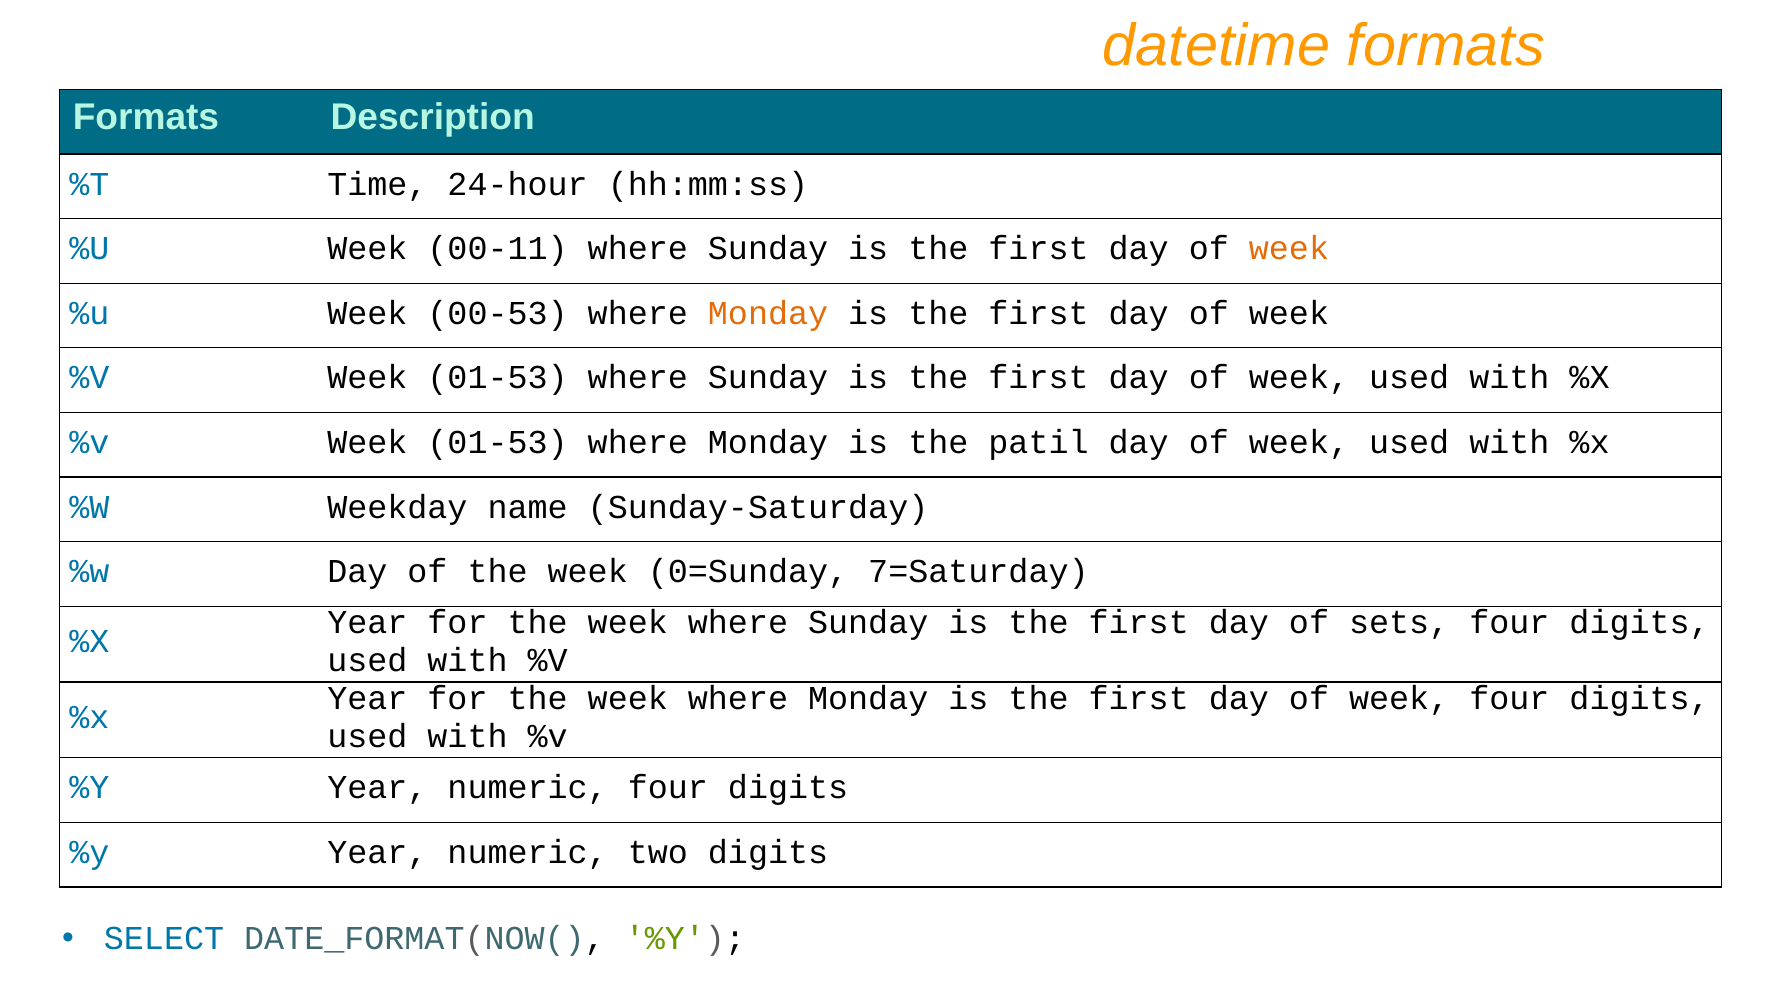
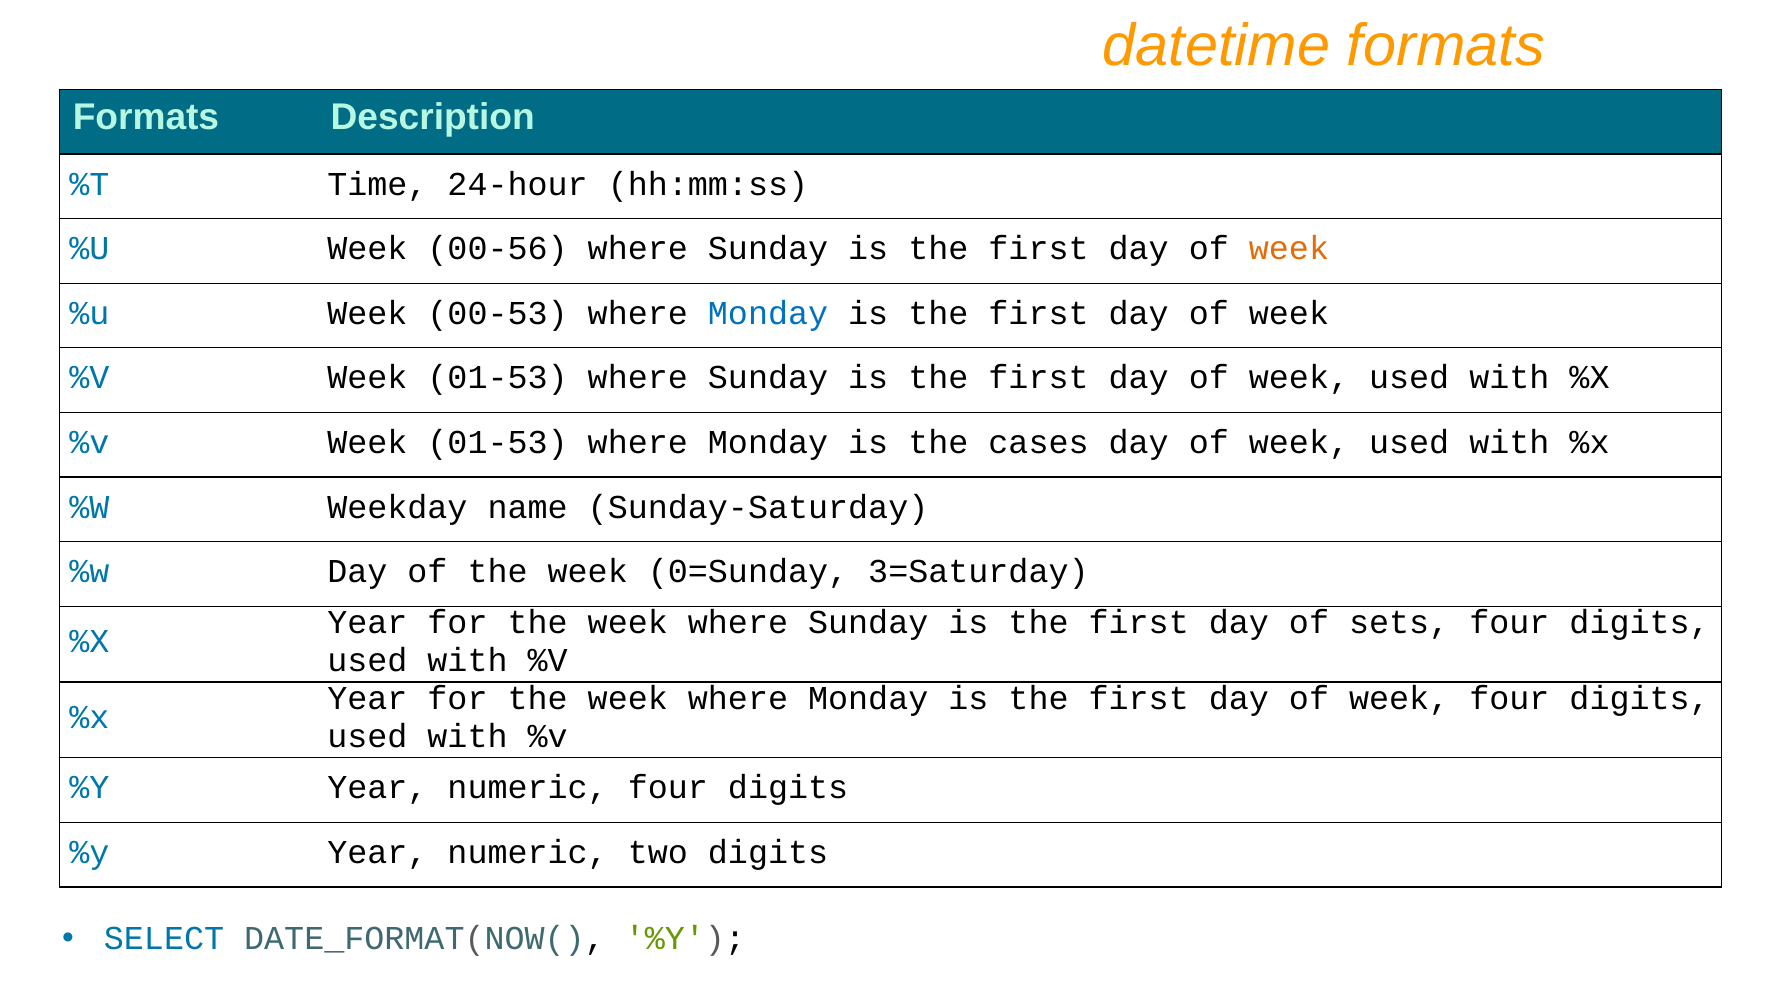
00-11: 00-11 -> 00-56 (498, 249)
Monday colour: orange -> blue (768, 313)
patil: patil -> cases (1039, 442)
7=Saturday: 7=Saturday -> 3=Saturday (978, 572)
